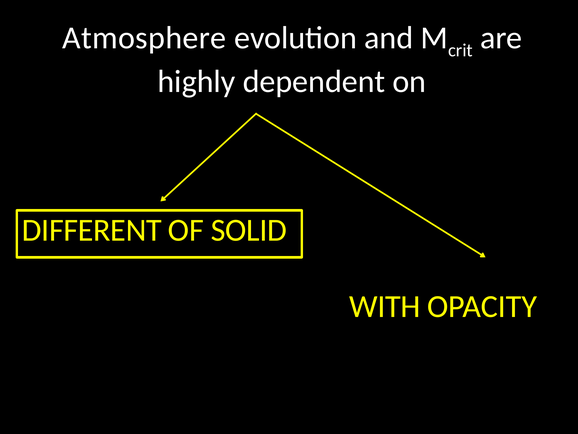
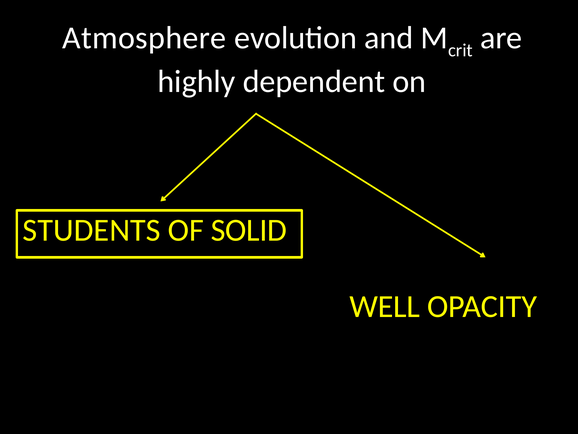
DIFFERENT: DIFFERENT -> STUDENTS (92, 230)
WITH: WITH -> WELL (385, 306)
